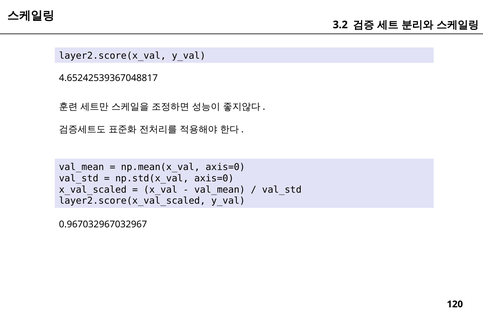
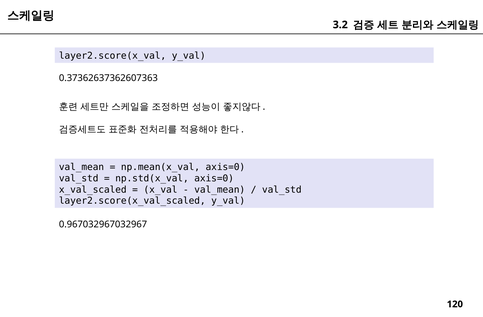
4.65242539367048817: 4.65242539367048817 -> 0.37362637362607363 (108, 78)
